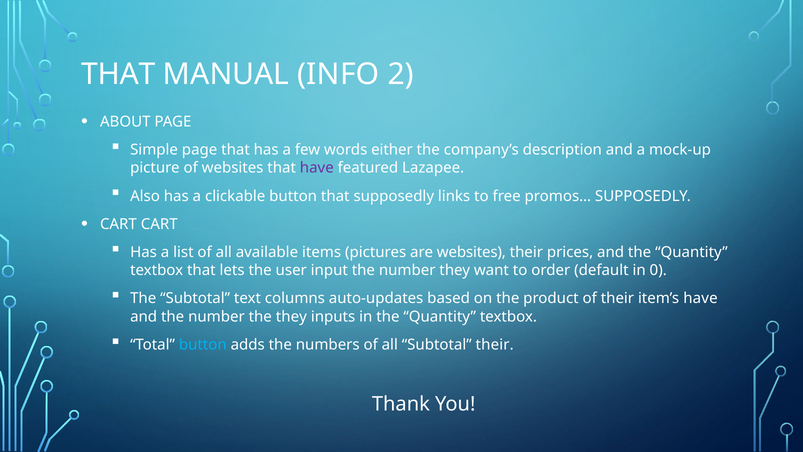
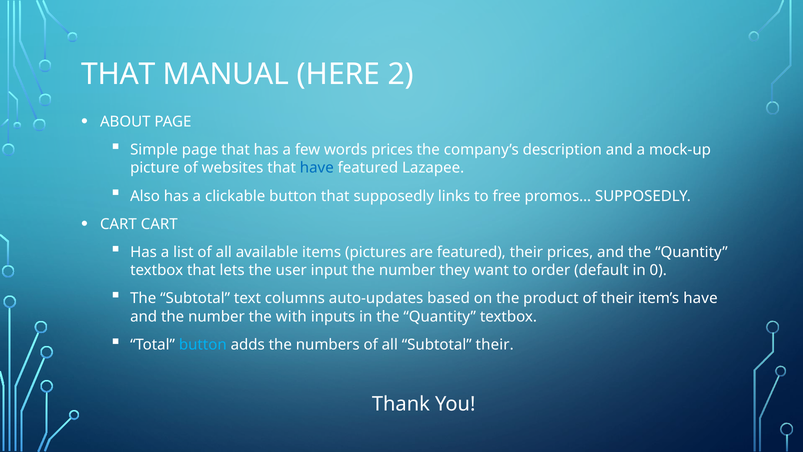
INFO: INFO -> HERE (338, 74)
words either: either -> prices (392, 150)
have colour: purple -> blue (317, 168)
are websites: websites -> featured (471, 252)
the they: they -> with (291, 316)
